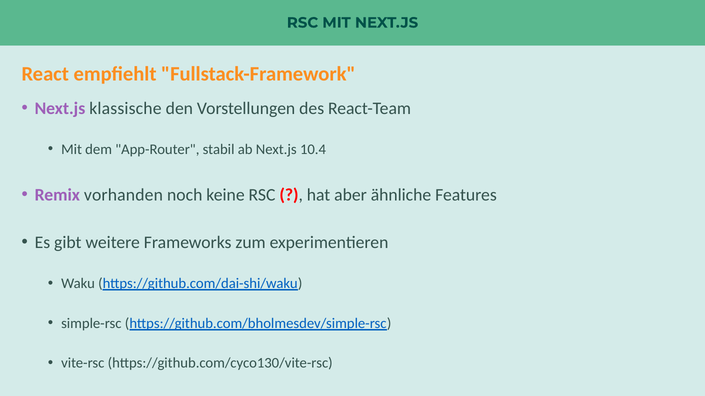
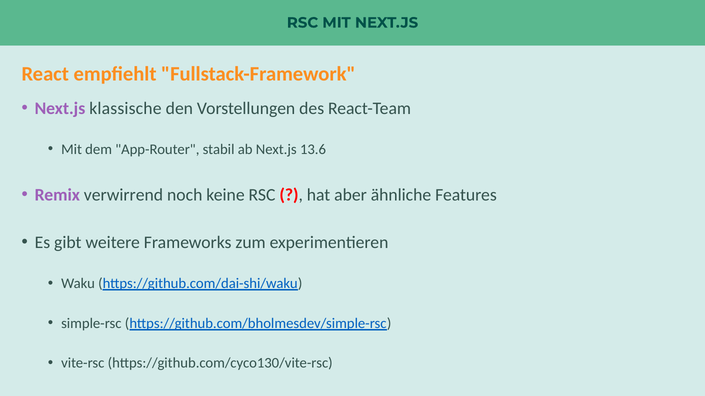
10.4: 10.4 -> 13.6 (313, 150)
vorhanden: vorhanden -> verwirrend (123, 195)
